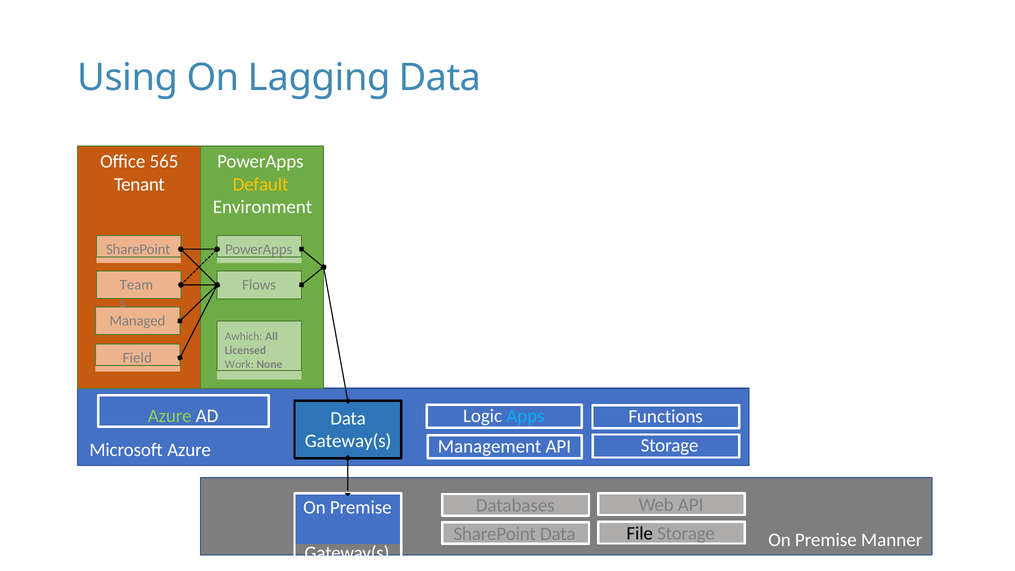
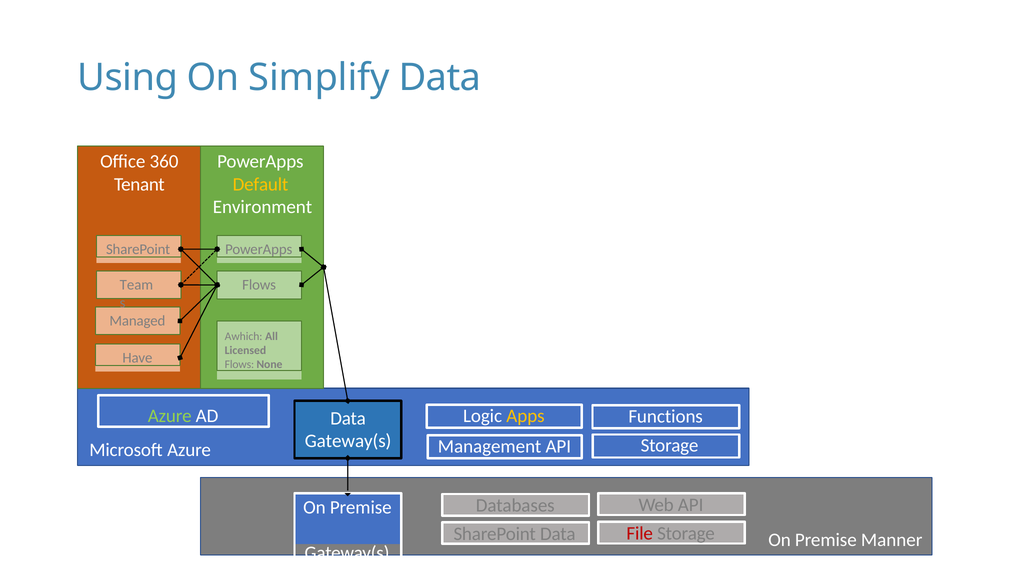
Lagging: Lagging -> Simplify (319, 78)
565: 565 -> 360 (164, 161)
Field: Field -> Have (137, 358)
Work: Work -> Flows (239, 364)
Apps colour: light blue -> yellow (526, 416)
File colour: black -> red (640, 533)
